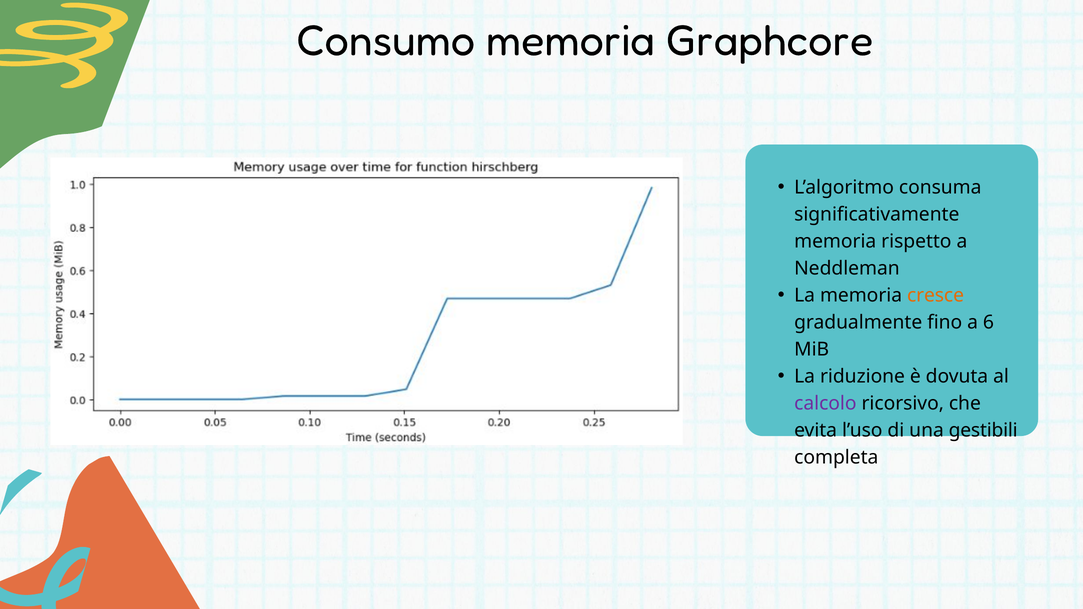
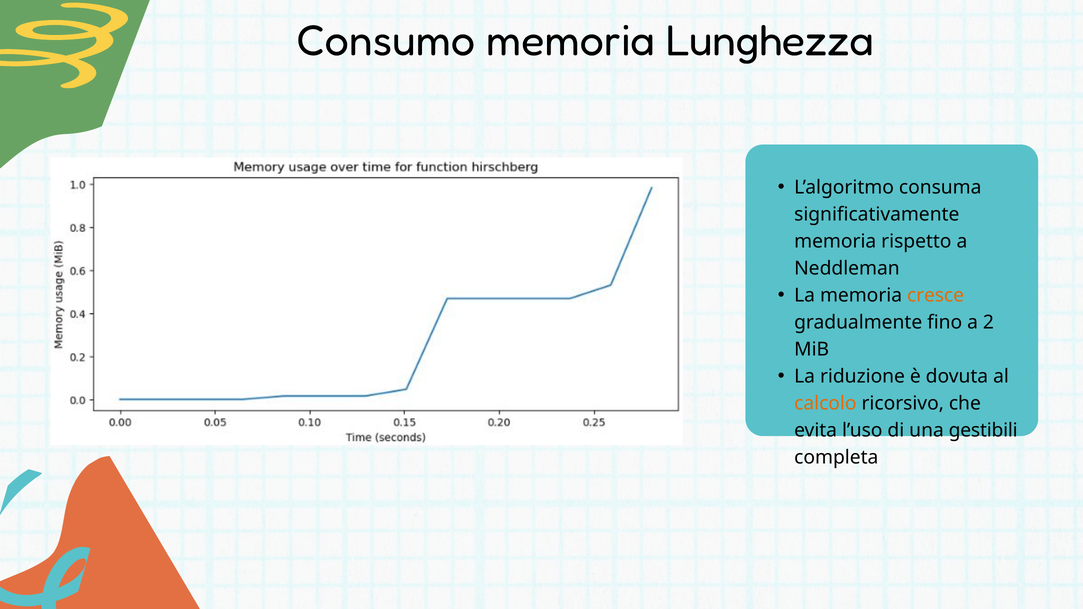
Graphcore: Graphcore -> Lunghezza (770, 41)
6: 6 -> 2 (988, 323)
calcolo colour: purple -> orange (825, 403)
